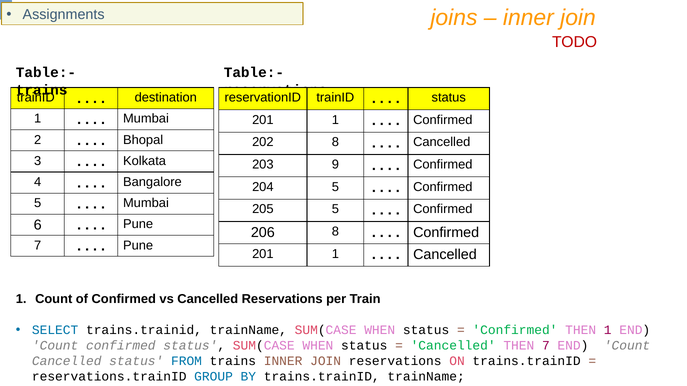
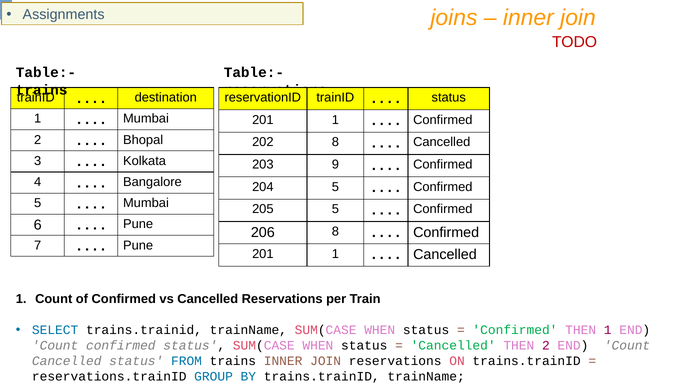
THEN 7: 7 -> 2 (546, 346)
